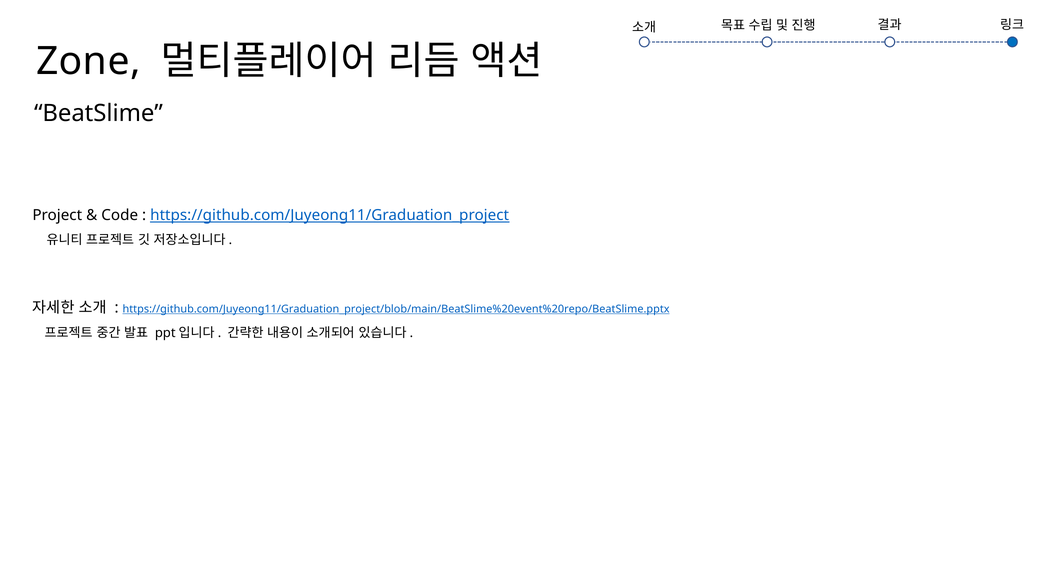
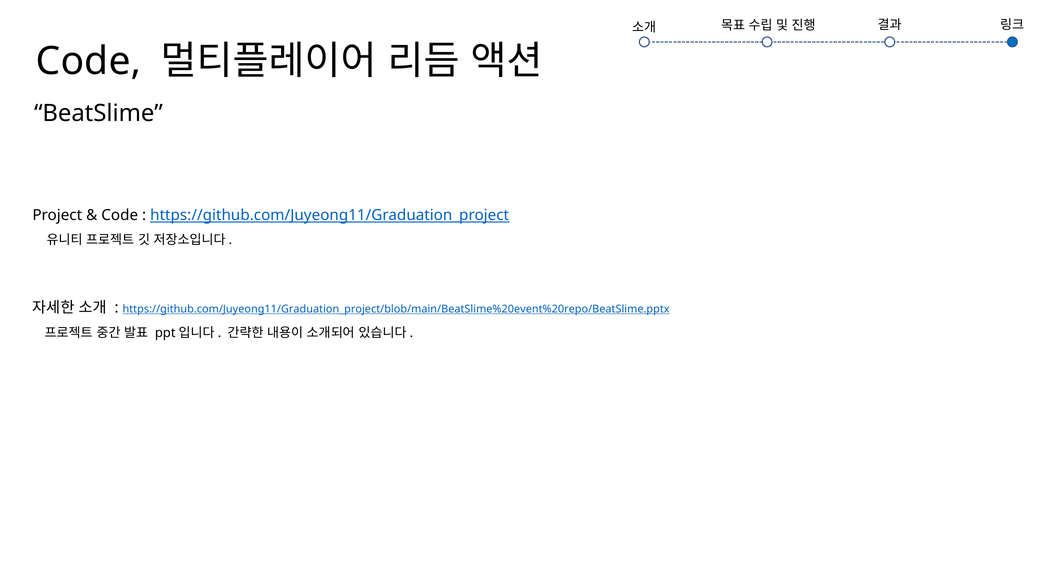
Zone: Zone -> Code (88, 61)
